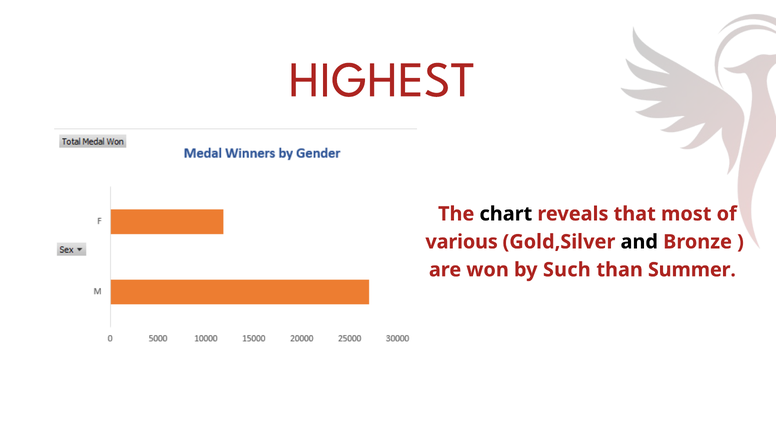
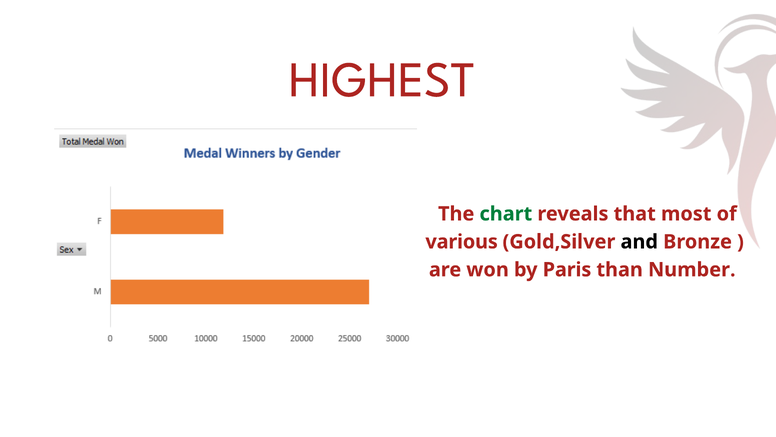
chart colour: black -> green (506, 214)
Such: Such -> Paris (567, 269)
Summer: Summer -> Number (692, 269)
